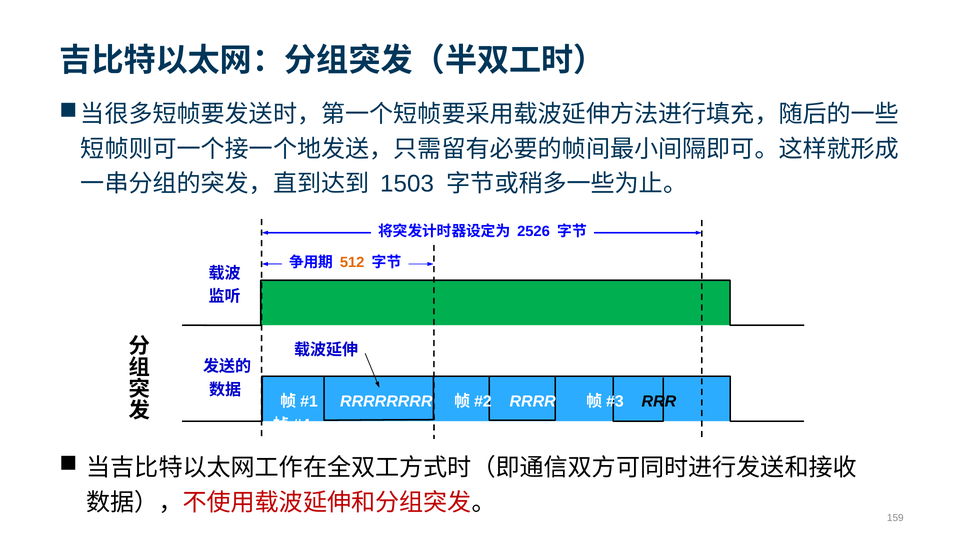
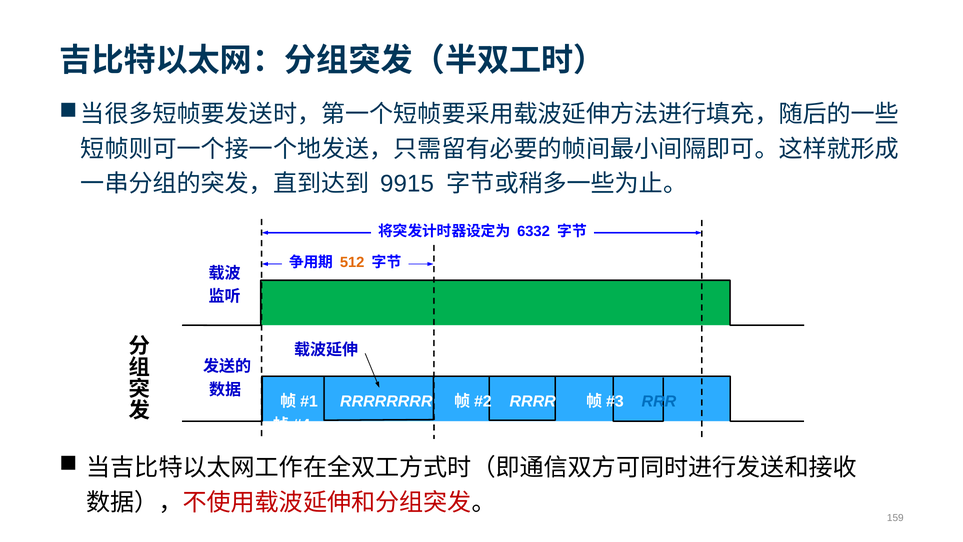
1503: 1503 -> 9915 (407, 184)
2526: 2526 -> 6332 (533, 231)
RRR colour: black -> blue (659, 401)
